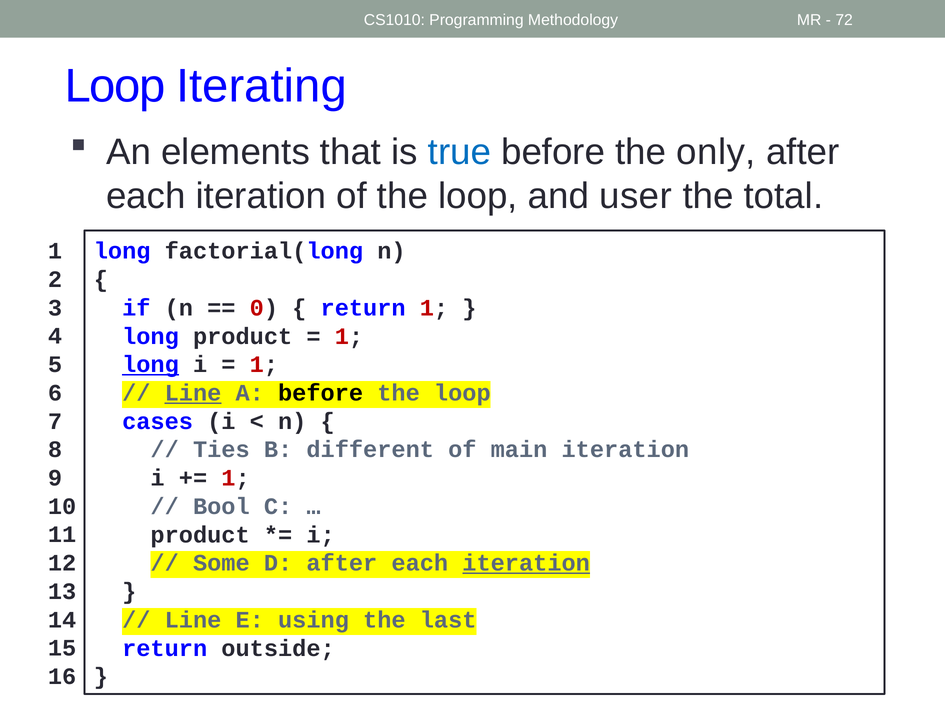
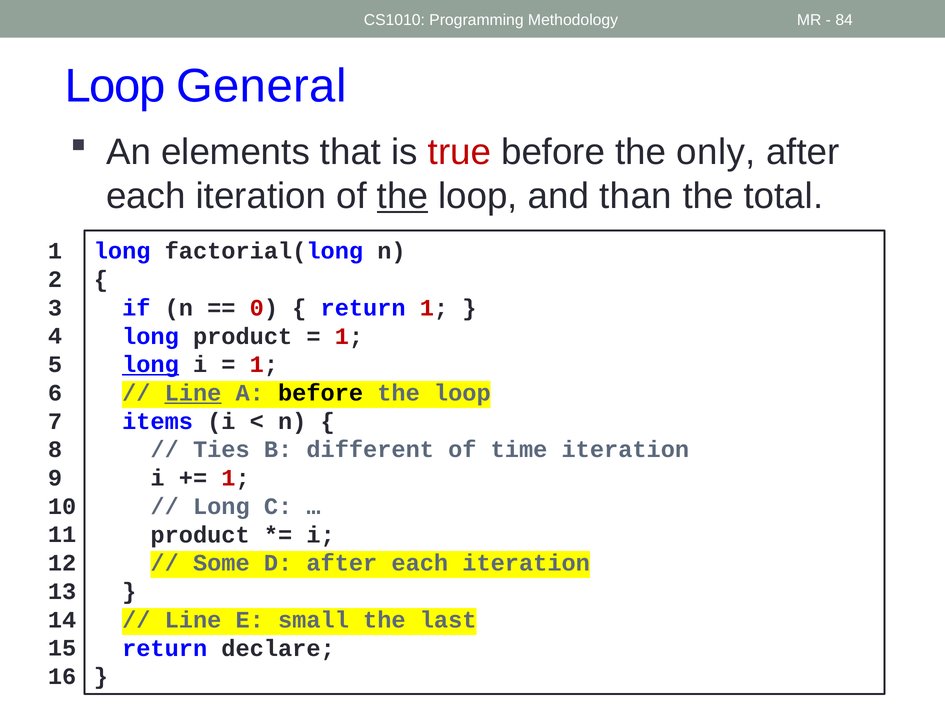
72: 72 -> 84 (844, 20)
Iterating: Iterating -> General (261, 86)
true colour: blue -> red (460, 152)
the underline: none -> present (403, 196)
user: user -> than (636, 196)
cases: cases -> items (158, 421)
main: main -> time (519, 450)
Bool: Bool -> Long (221, 506)
iteration underline: present -> none (526, 563)
using: using -> small (314, 620)
outside: outside -> declare (278, 648)
